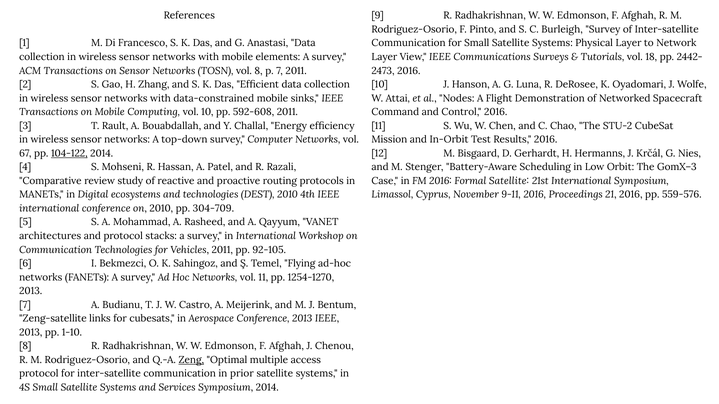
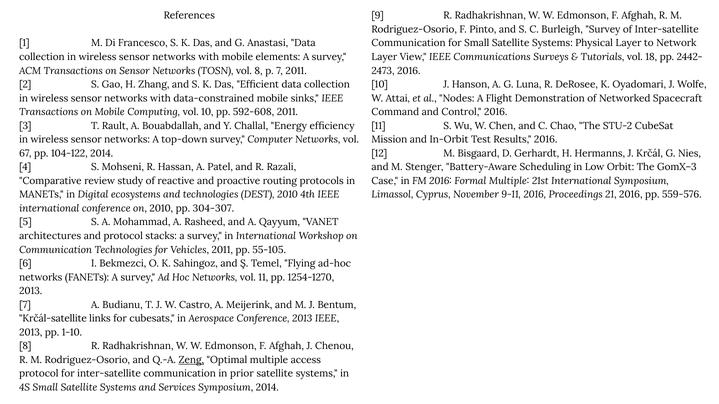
104-122 underline: present -> none (69, 154)
Formal Satellite: Satellite -> Multiple (509, 181)
304-709: 304-709 -> 304-307 (213, 209)
92-105: 92-105 -> 55-105 (269, 250)
Zeng-satellite: Zeng-satellite -> Krčál-satellite (53, 319)
